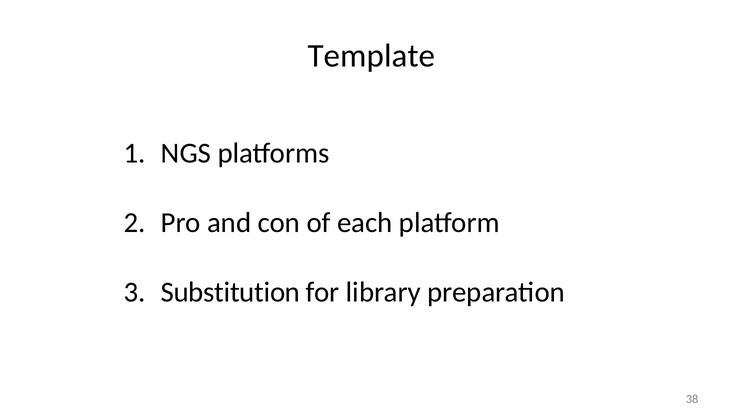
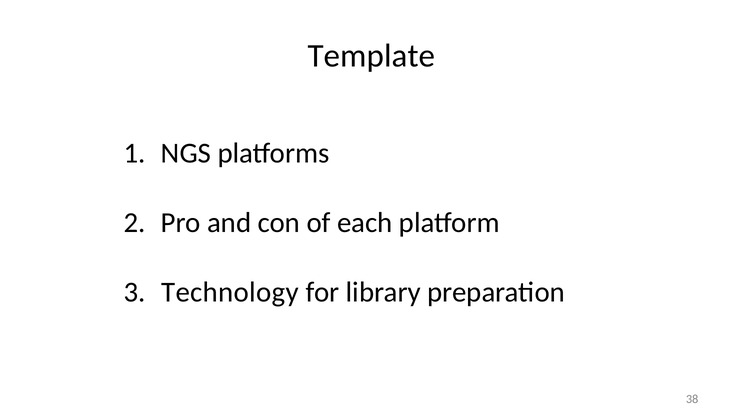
Substitution: Substitution -> Technology (230, 292)
